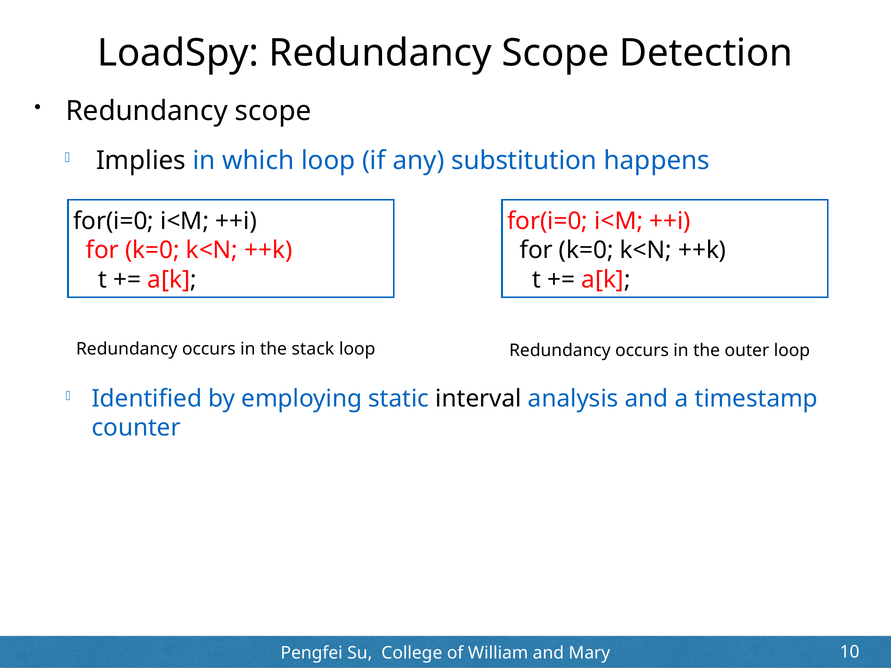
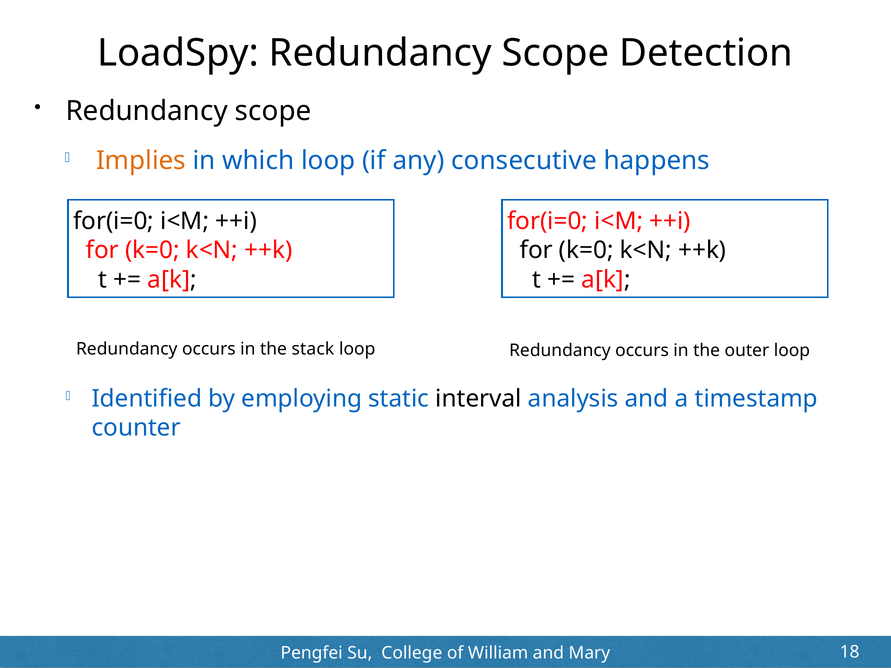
Implies colour: black -> orange (141, 161)
substitution: substitution -> consecutive (524, 161)
10: 10 -> 18 (850, 652)
